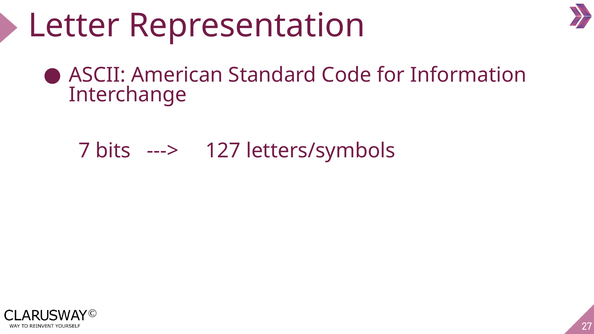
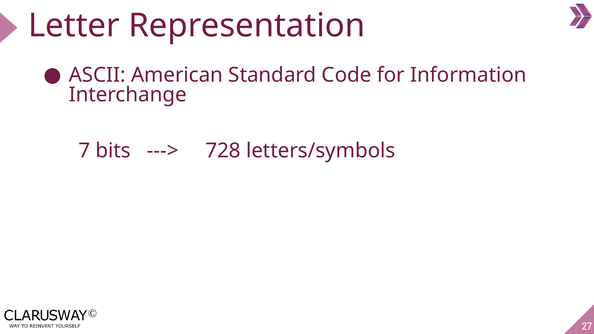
127: 127 -> 728 (223, 151)
